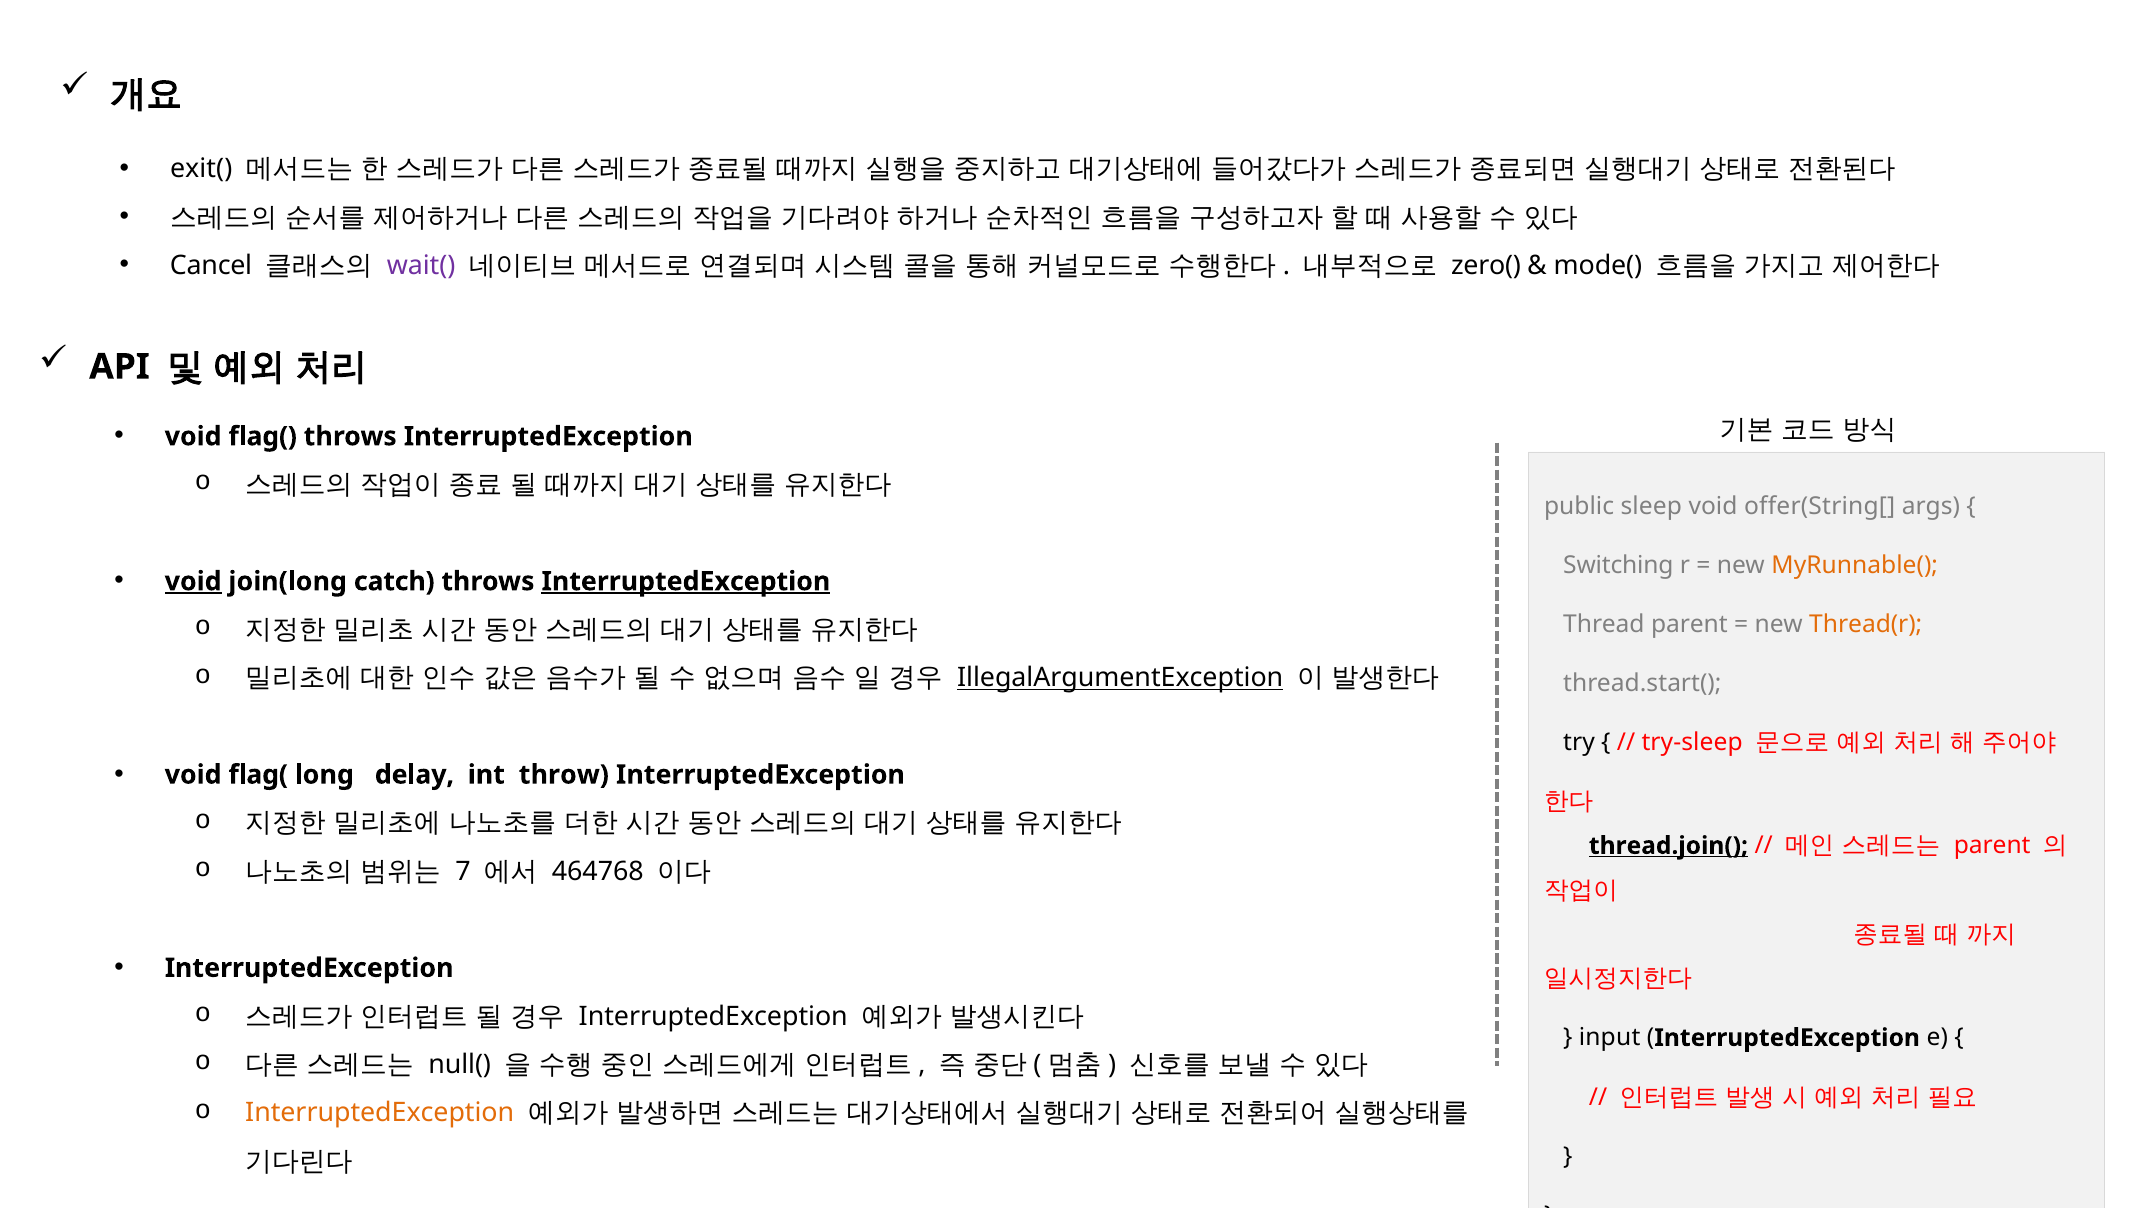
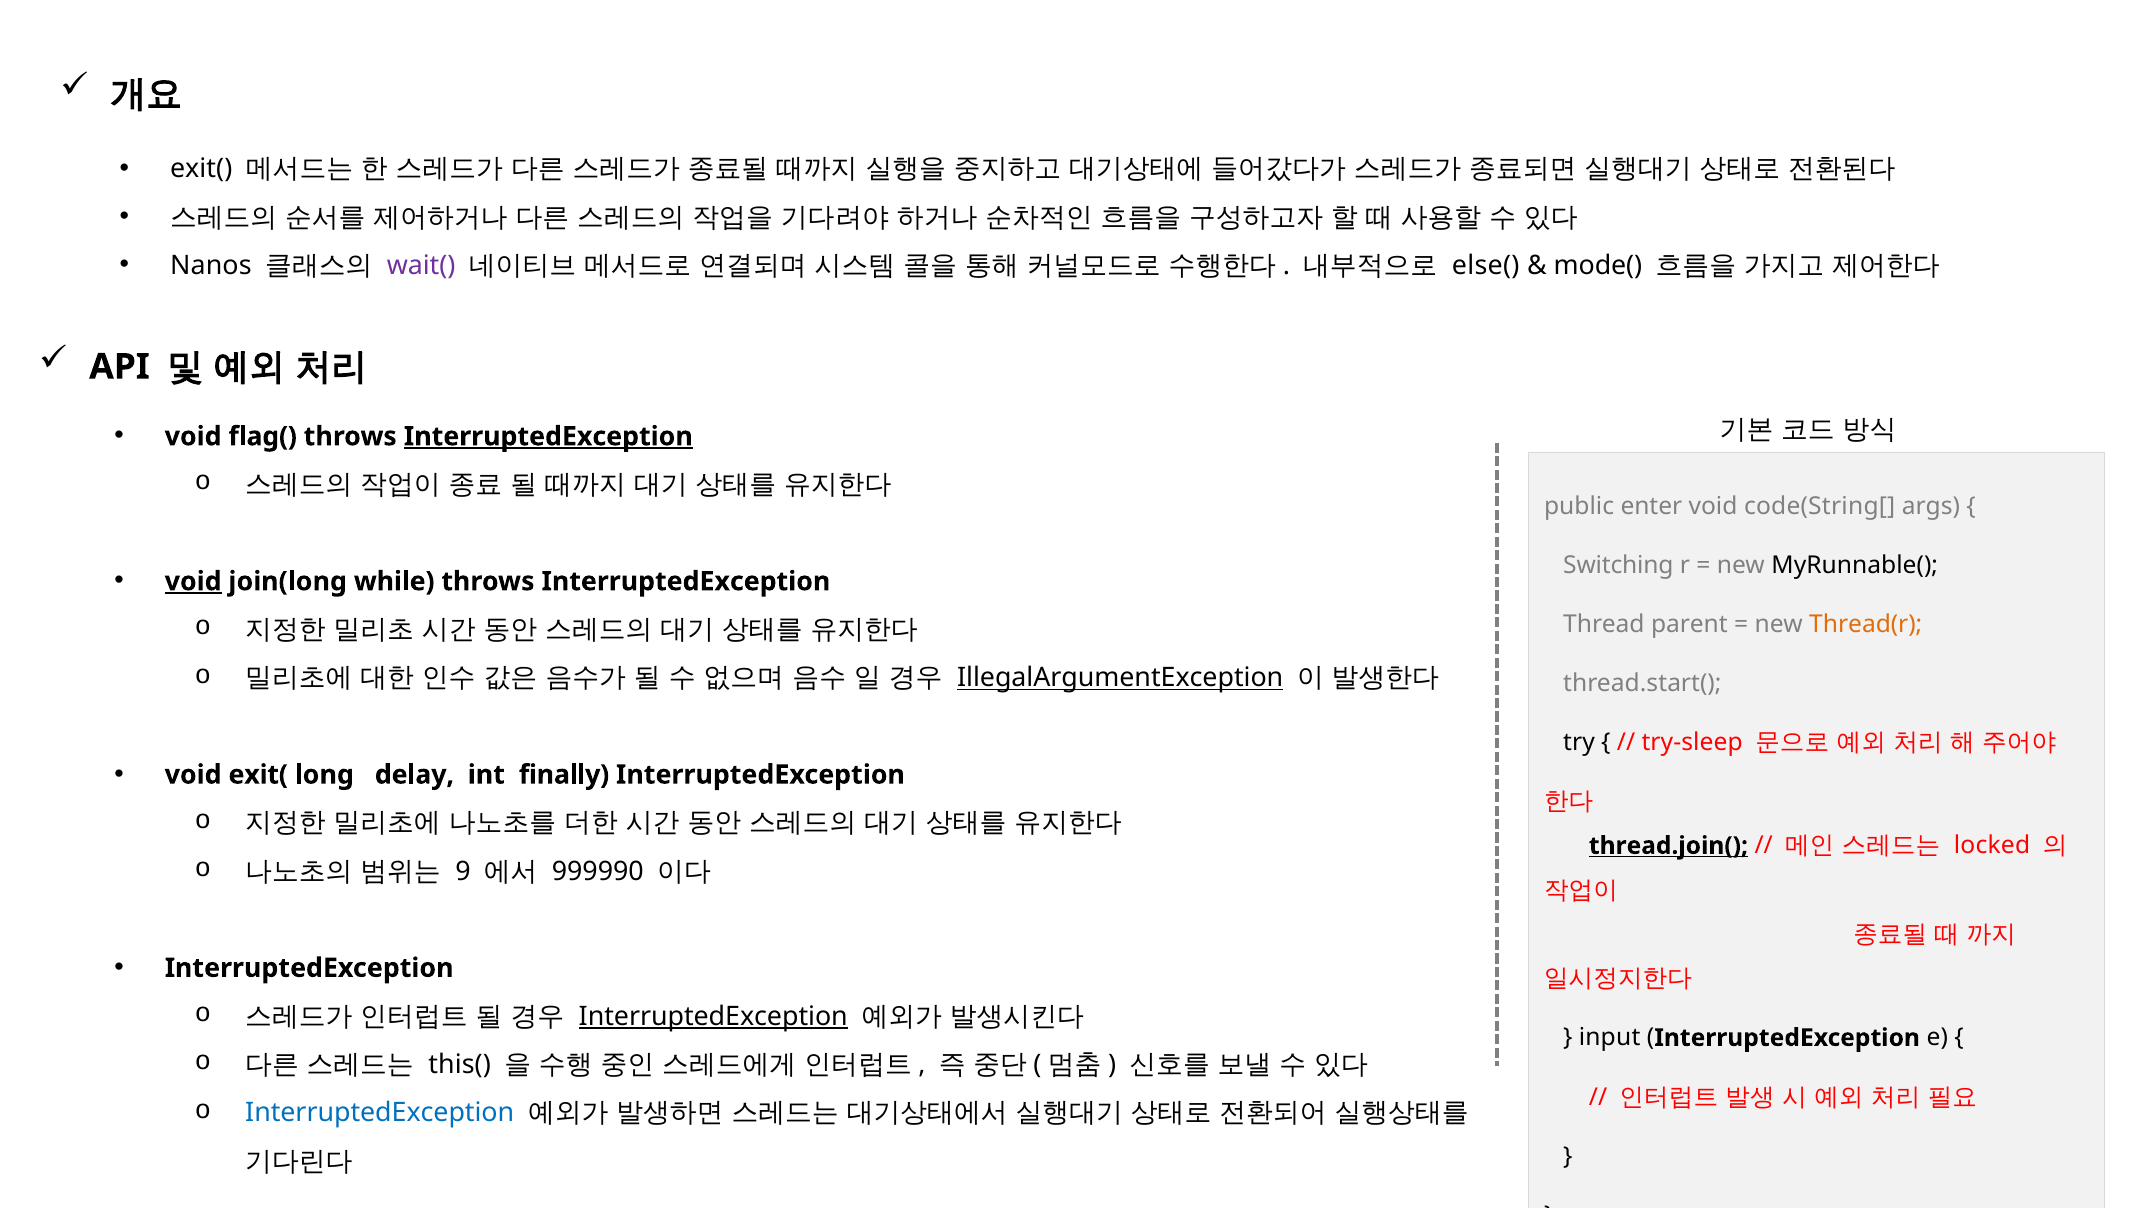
Cancel: Cancel -> Nanos (211, 265)
zero(: zero( -> else( (1486, 265)
InterruptedException underline: none -> present (548, 436)
sleep: sleep -> enter (1651, 506)
offer(String[: offer(String[ -> code(String[ (1820, 506)
MyRunnable( colour: orange -> black (1855, 565)
catch: catch -> while (394, 581)
InterruptedException underline: present -> none (686, 581)
flag(: flag( -> exit( (258, 775)
throw: throw -> finally (564, 775)
parent: parent -> locked (1992, 845)
7: 7 -> 9 (463, 871)
464768: 464768 -> 999990 (598, 871)
InterruptedException underline: none -> present (713, 1016)
null(: null( -> this( (460, 1064)
InterruptedException colour: orange -> blue (380, 1113)
